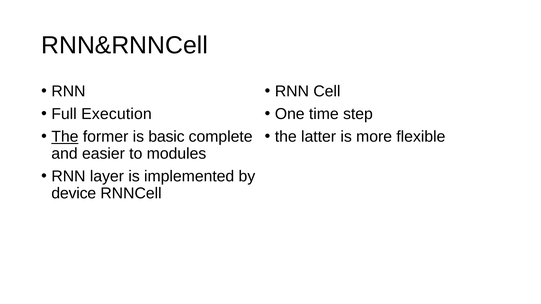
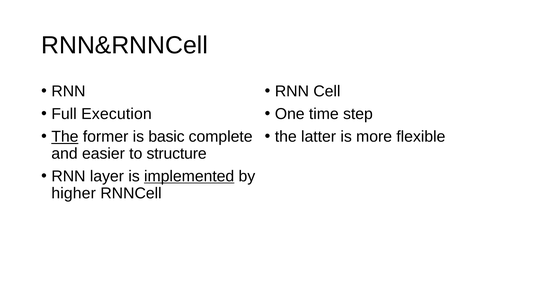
modules: modules -> structure (177, 154)
implemented underline: none -> present (189, 176)
device: device -> higher (74, 193)
